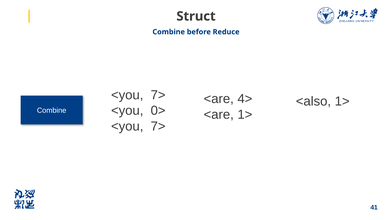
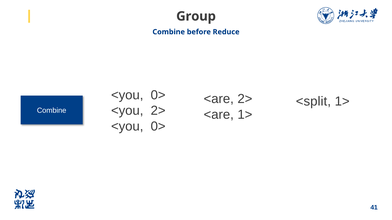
Struct: Struct -> Group (196, 16)
7>: 7> -> 0> (158, 95)
<are 4>: 4> -> 2> (245, 99)
<also: <also -> <split (313, 102)
<you 0>: 0> -> 2> (158, 111)
7>: 7> -> 0> (158, 127)
